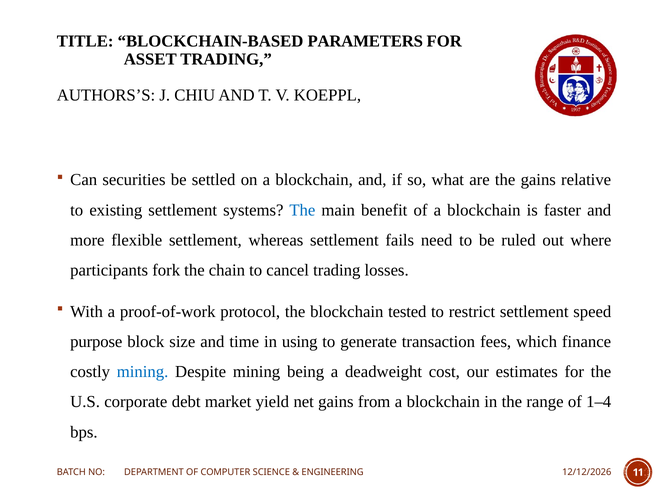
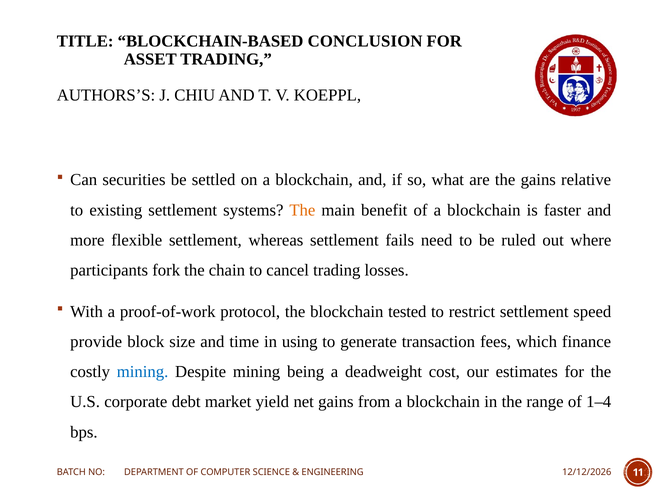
PARAMETERS: PARAMETERS -> CONCLUSION (365, 41)
The colour: blue -> orange (302, 210)
purpose: purpose -> provide (96, 341)
